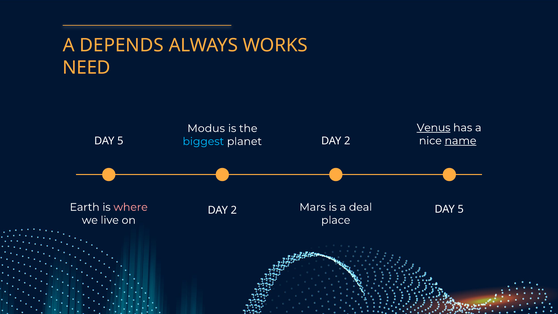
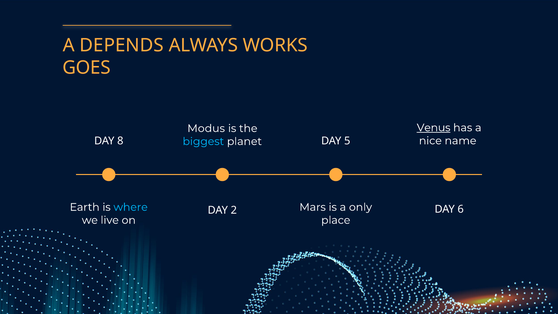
NEED: NEED -> GOES (87, 68)
5: 5 -> 8 (120, 141)
2: 2 -> 5 (347, 141)
name underline: present -> none (461, 141)
where colour: pink -> light blue (131, 207)
deal: deal -> only (360, 207)
5: 5 -> 6 (461, 209)
